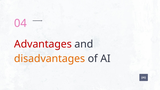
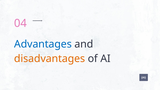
Advantages colour: red -> blue (43, 44)
